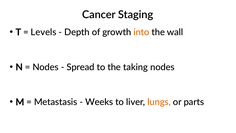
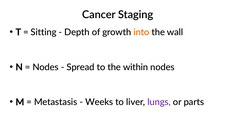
Levels: Levels -> Sitting (44, 32)
taking: taking -> within (136, 67)
lungs colour: orange -> purple (159, 102)
